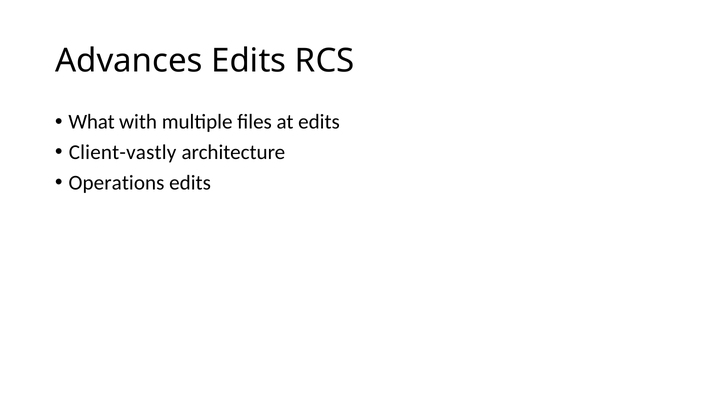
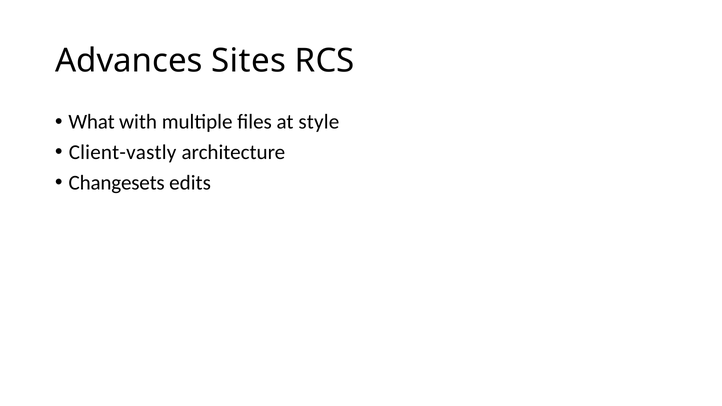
Advances Edits: Edits -> Sites (249, 61)
at edits: edits -> style (319, 122)
Operations: Operations -> Changesets (117, 183)
